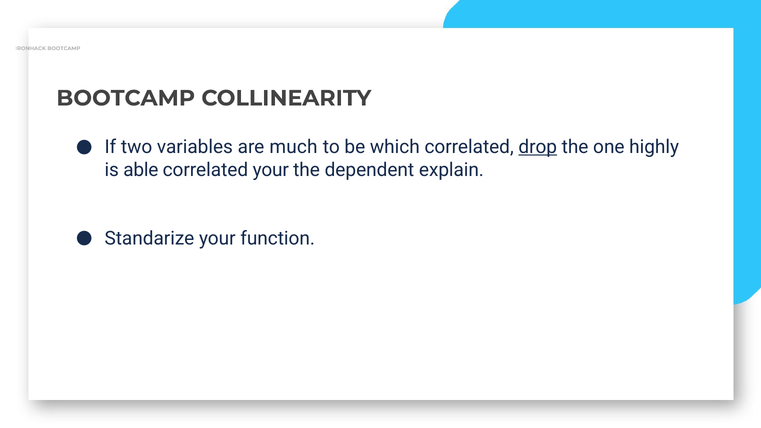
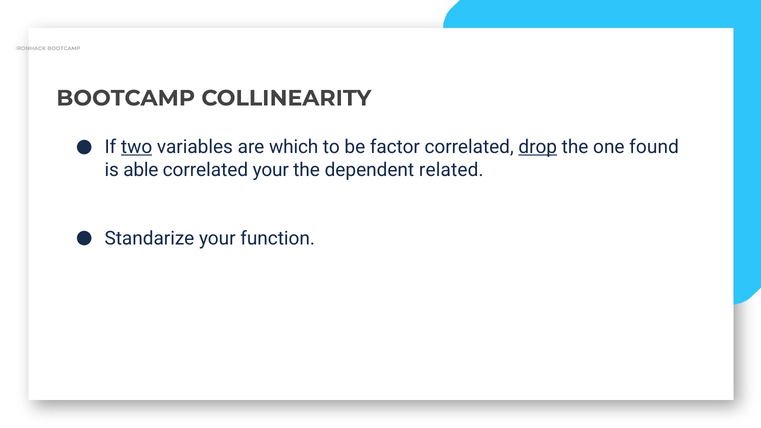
two underline: none -> present (137, 147)
much: much -> which (294, 147)
which: which -> factor (395, 147)
highly: highly -> found (654, 147)
explain: explain -> related (451, 170)
